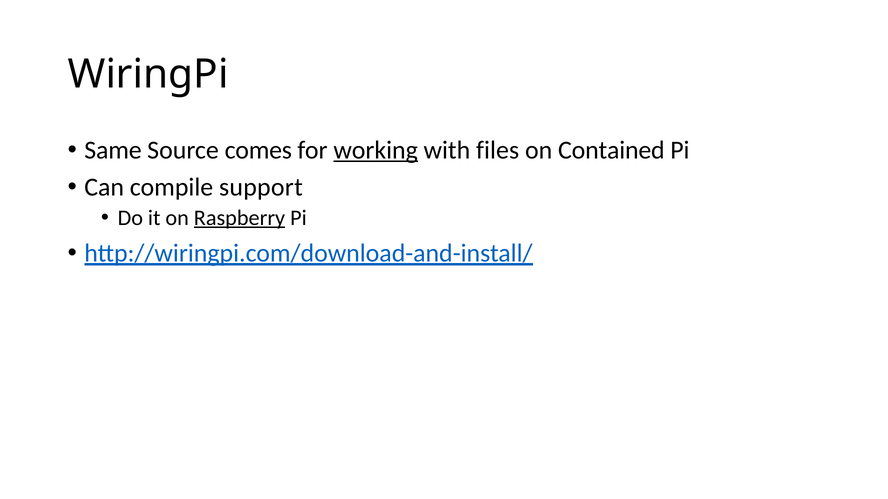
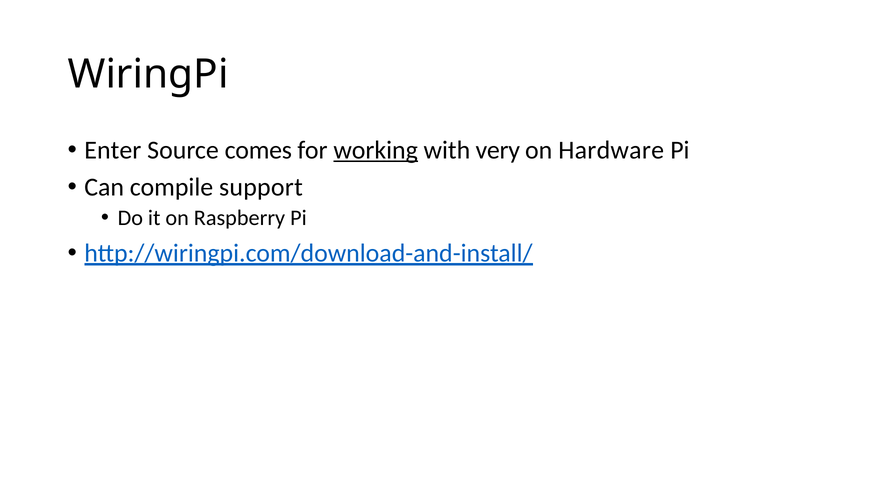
Same: Same -> Enter (113, 150)
files: files -> very (498, 150)
Contained: Contained -> Hardware (611, 150)
Raspberry underline: present -> none (240, 218)
